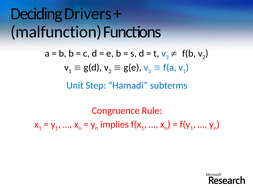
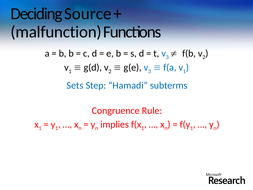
Drivers: Drivers -> Source (88, 14)
Unit: Unit -> Sets (75, 85)
